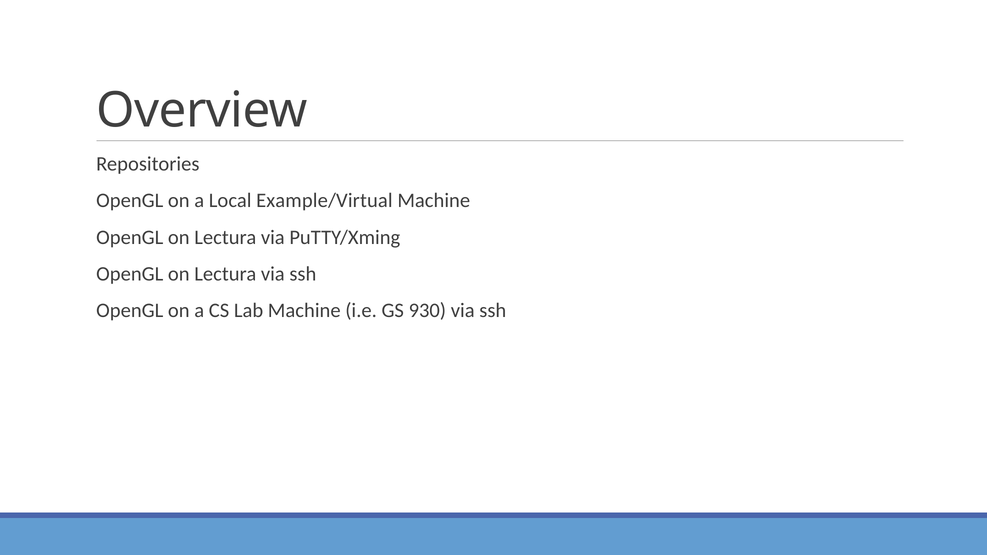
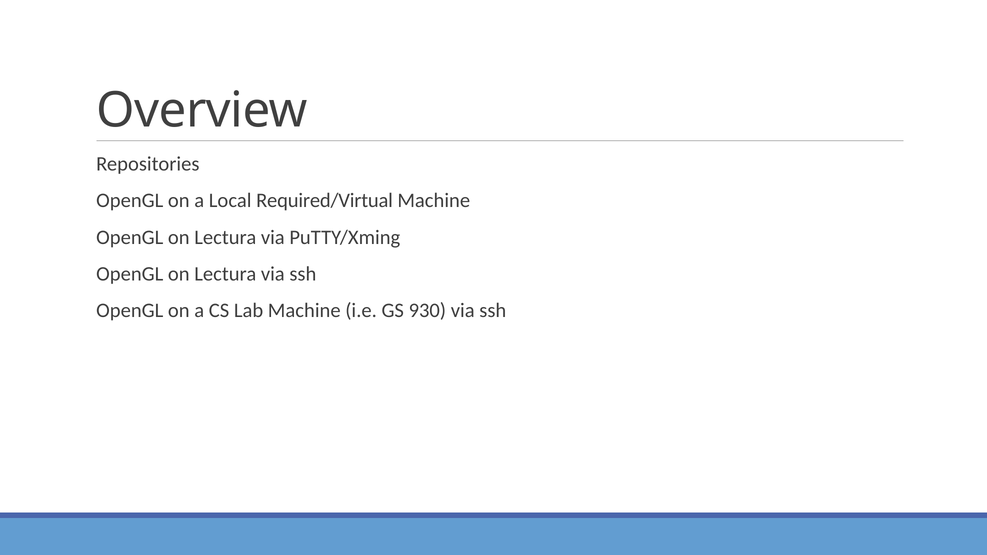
Example/Virtual: Example/Virtual -> Required/Virtual (325, 201)
